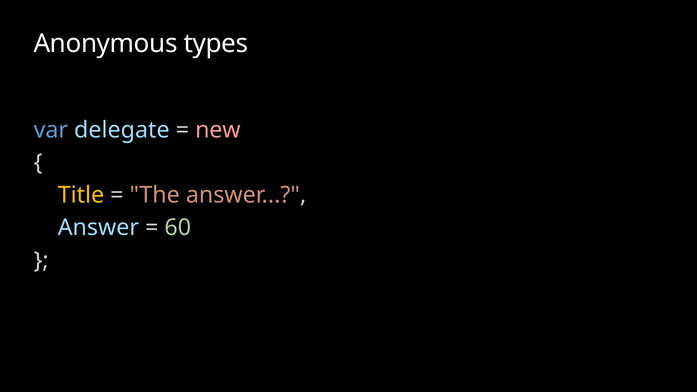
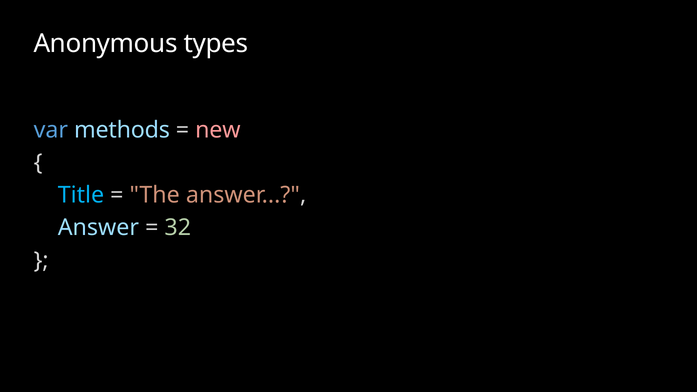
delegate: delegate -> methods (122, 130)
Title colour: yellow -> light blue (81, 195)
60: 60 -> 32 (178, 228)
